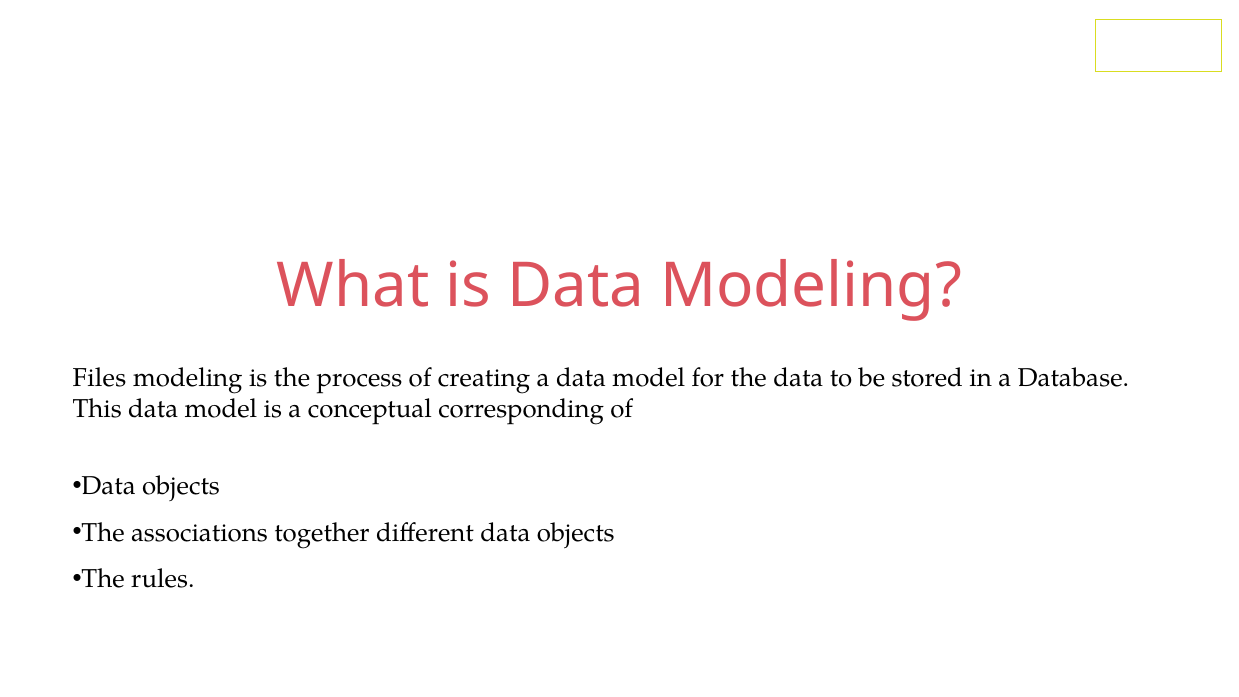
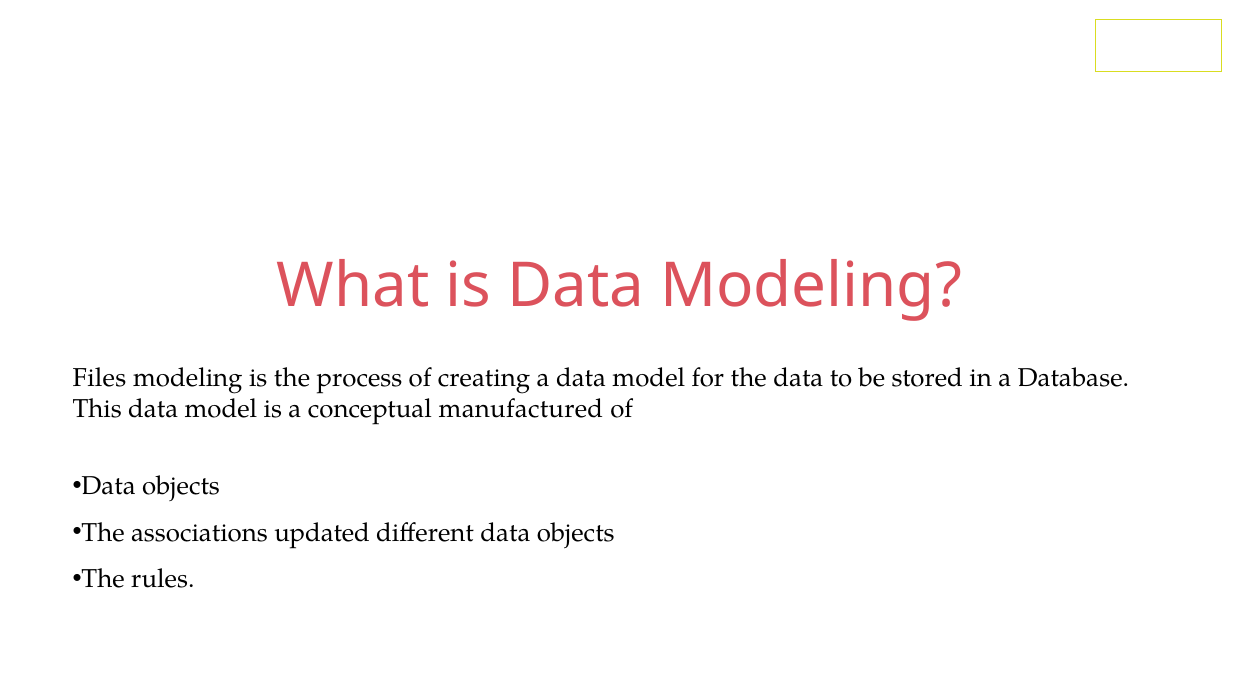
corresponding: corresponding -> manufactured (521, 409)
together: together -> updated (322, 532)
